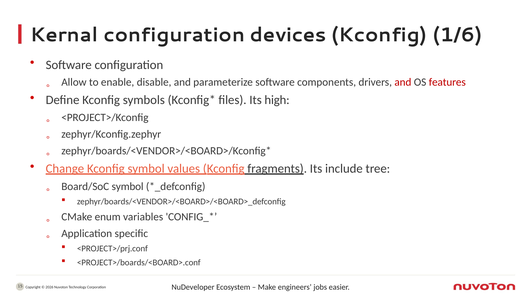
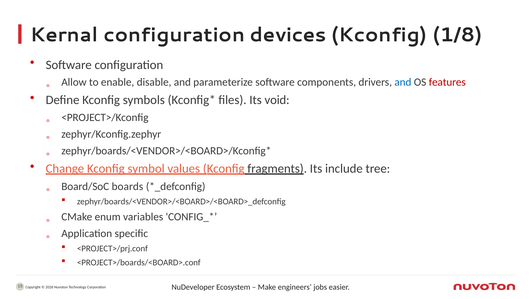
1/6: 1/6 -> 1/8 (457, 35)
and colour: red -> blue (403, 82)
high: high -> void (277, 100)
Board/SoC symbol: symbol -> boards (127, 186)
